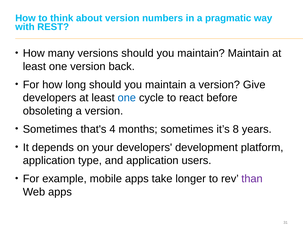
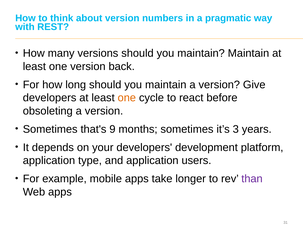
one colour: blue -> orange (127, 98)
4: 4 -> 9 (112, 129)
8: 8 -> 3 (236, 129)
